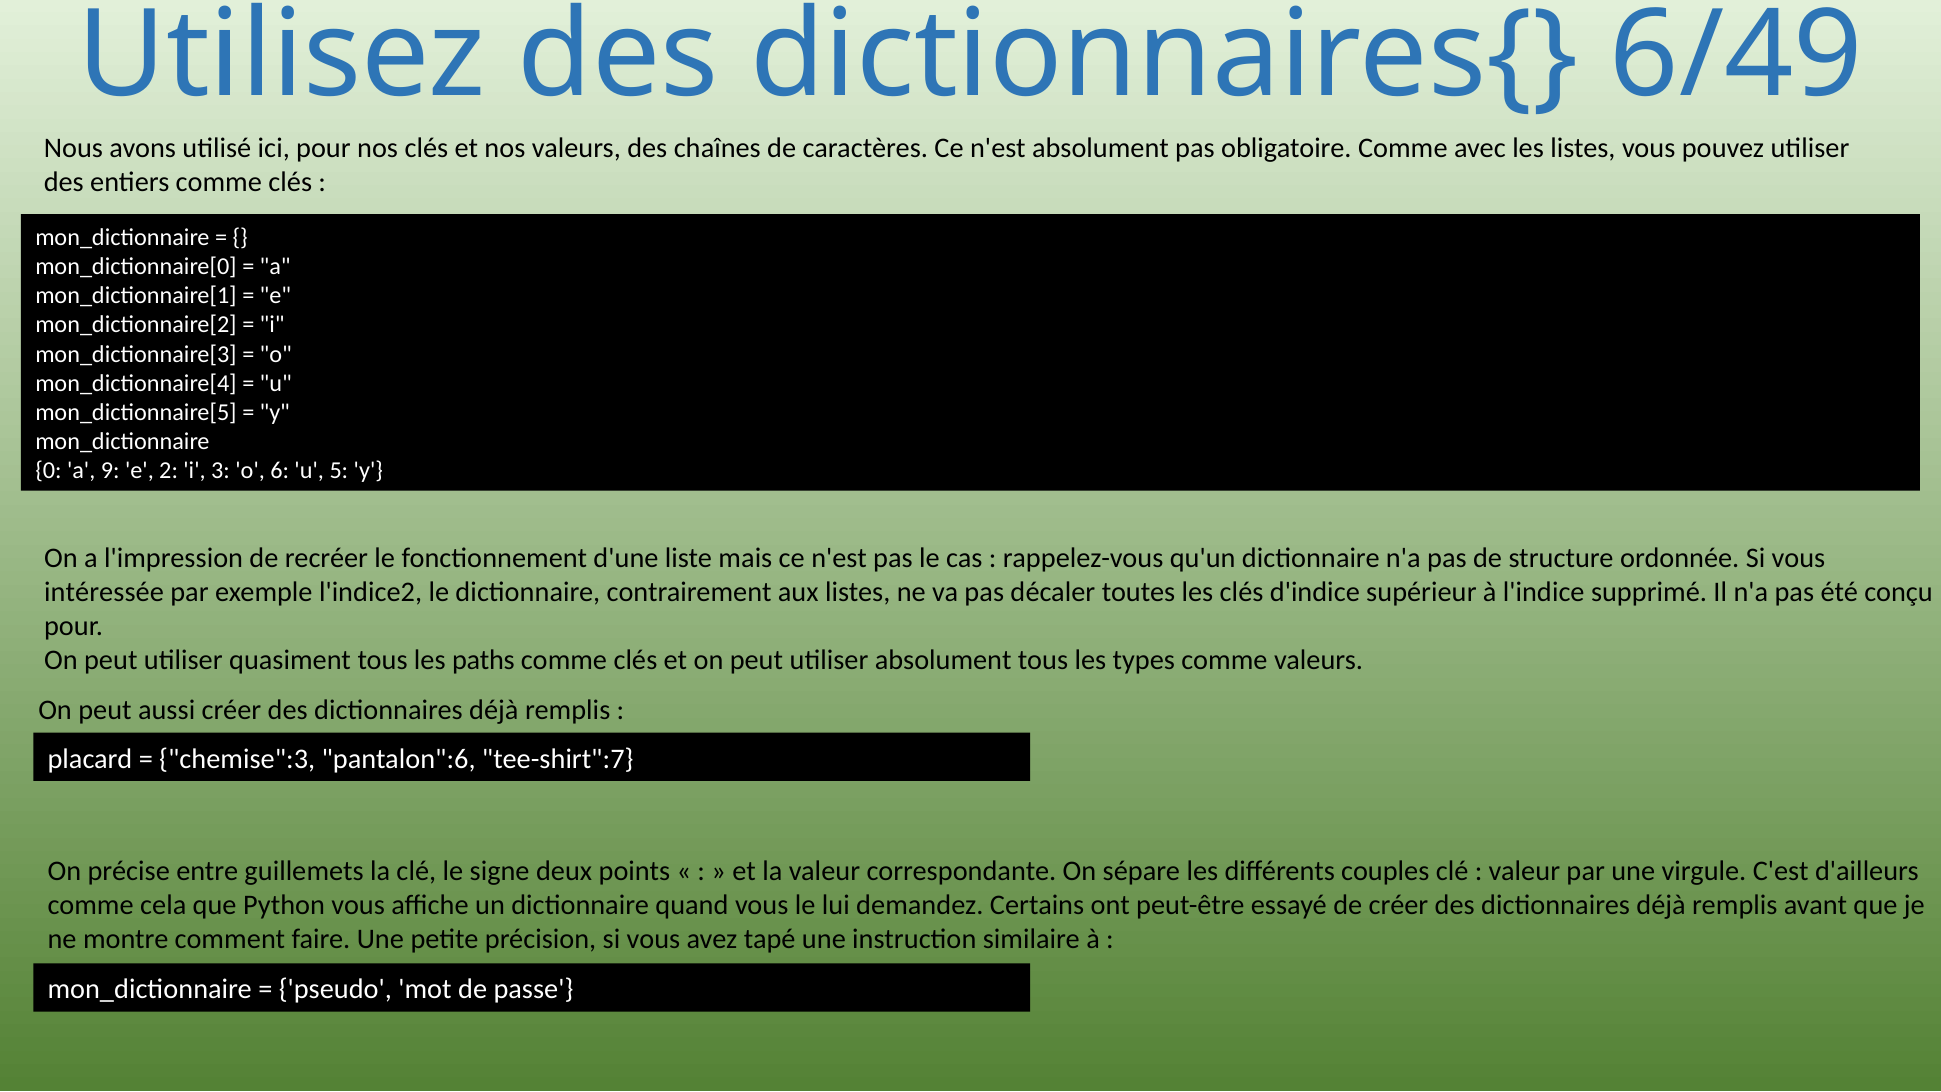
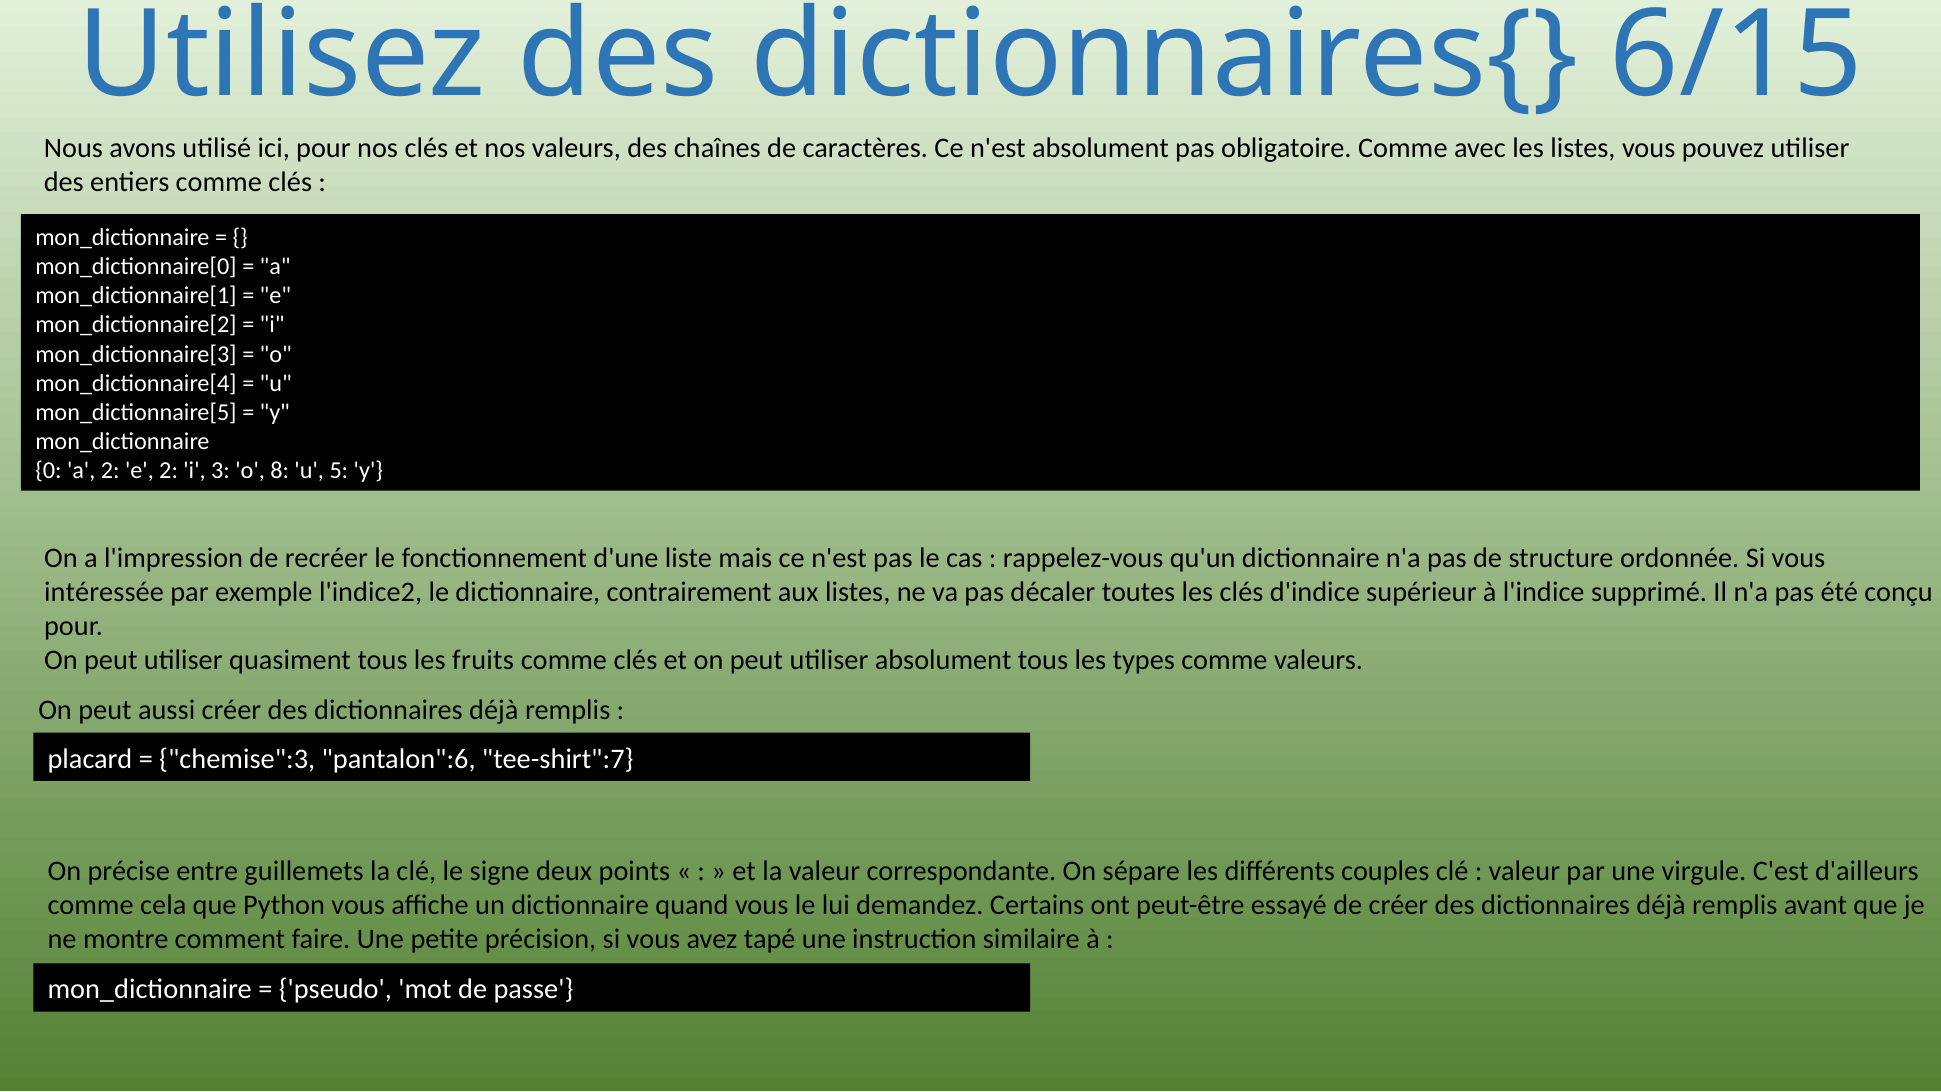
6/49: 6/49 -> 6/15 (1737, 56)
a 9: 9 -> 2 (110, 470)
6: 6 -> 8 (280, 470)
paths: paths -> fruits (483, 660)
